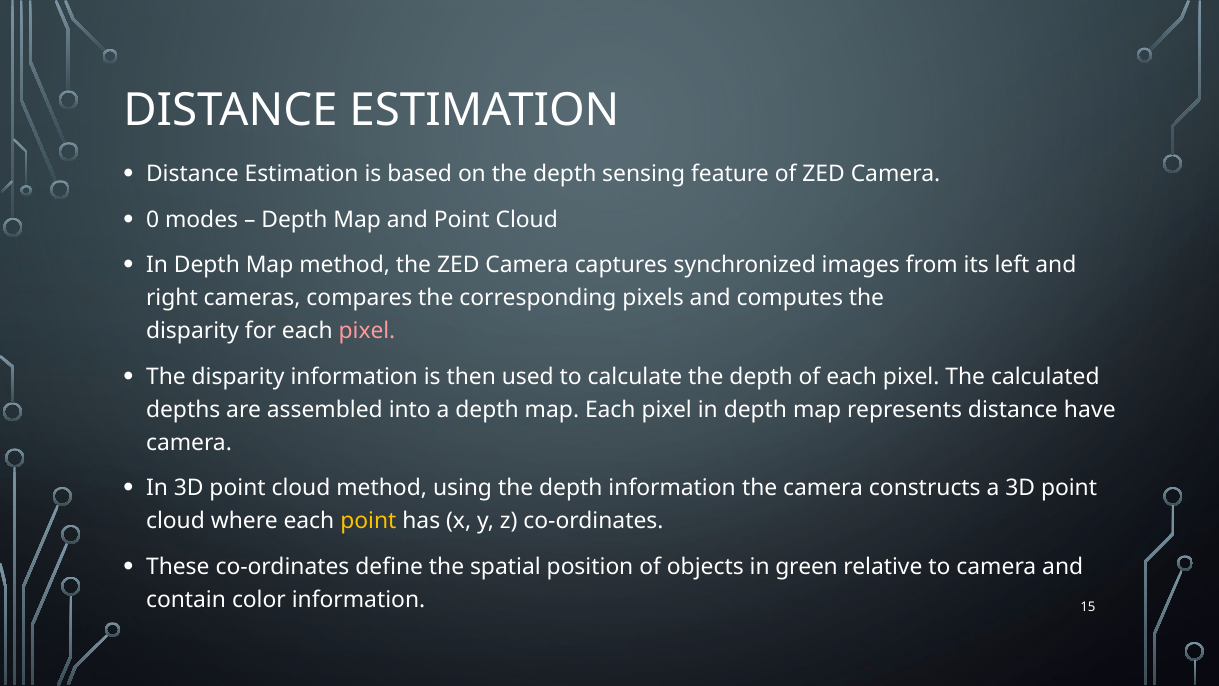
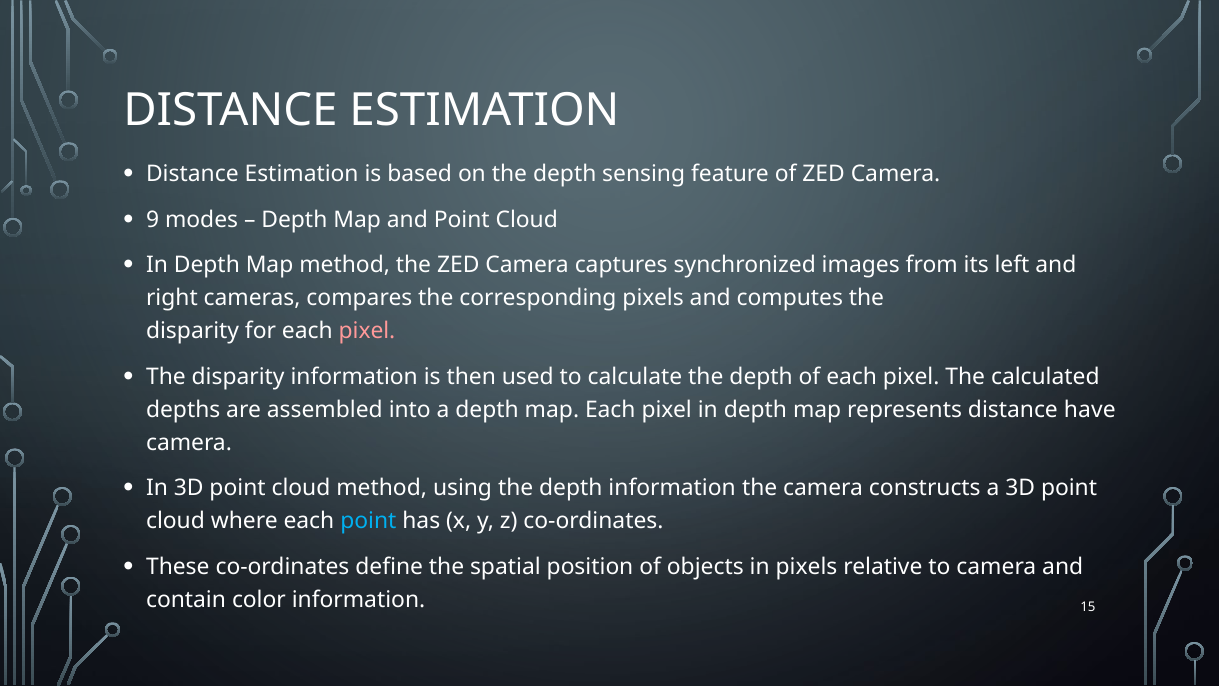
0: 0 -> 9 (153, 220)
point colour: yellow -> light blue (368, 521)
in green: green -> pixels (806, 567)
